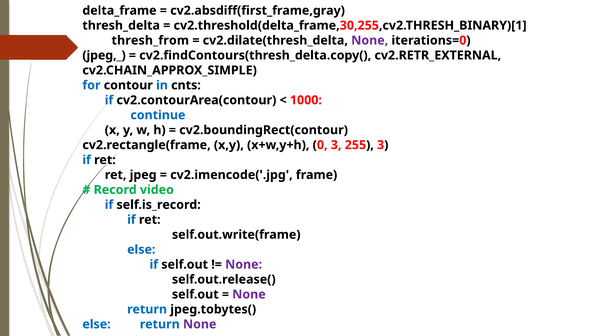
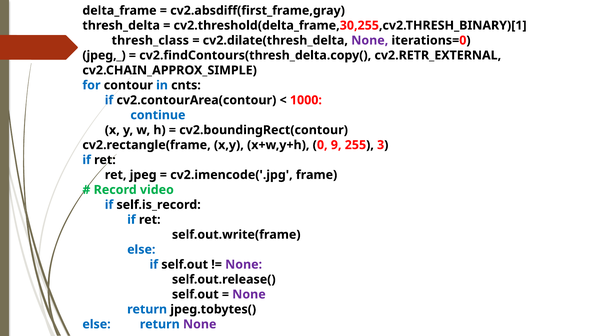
thresh_from: thresh_from -> thresh_class (150, 40)
0 3: 3 -> 9 (336, 145)
